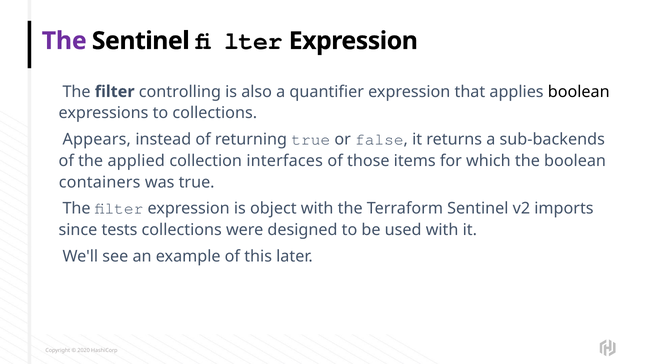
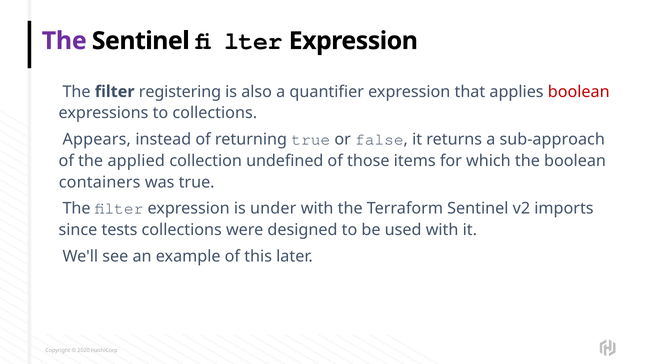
controlling: controlling -> registering (180, 92)
boolean colour: black -> red (579, 92)
sub-backends: sub-backends -> sub-approach (552, 139)
interfaces: interfaces -> undefined (285, 161)
object: object -> under (273, 209)
